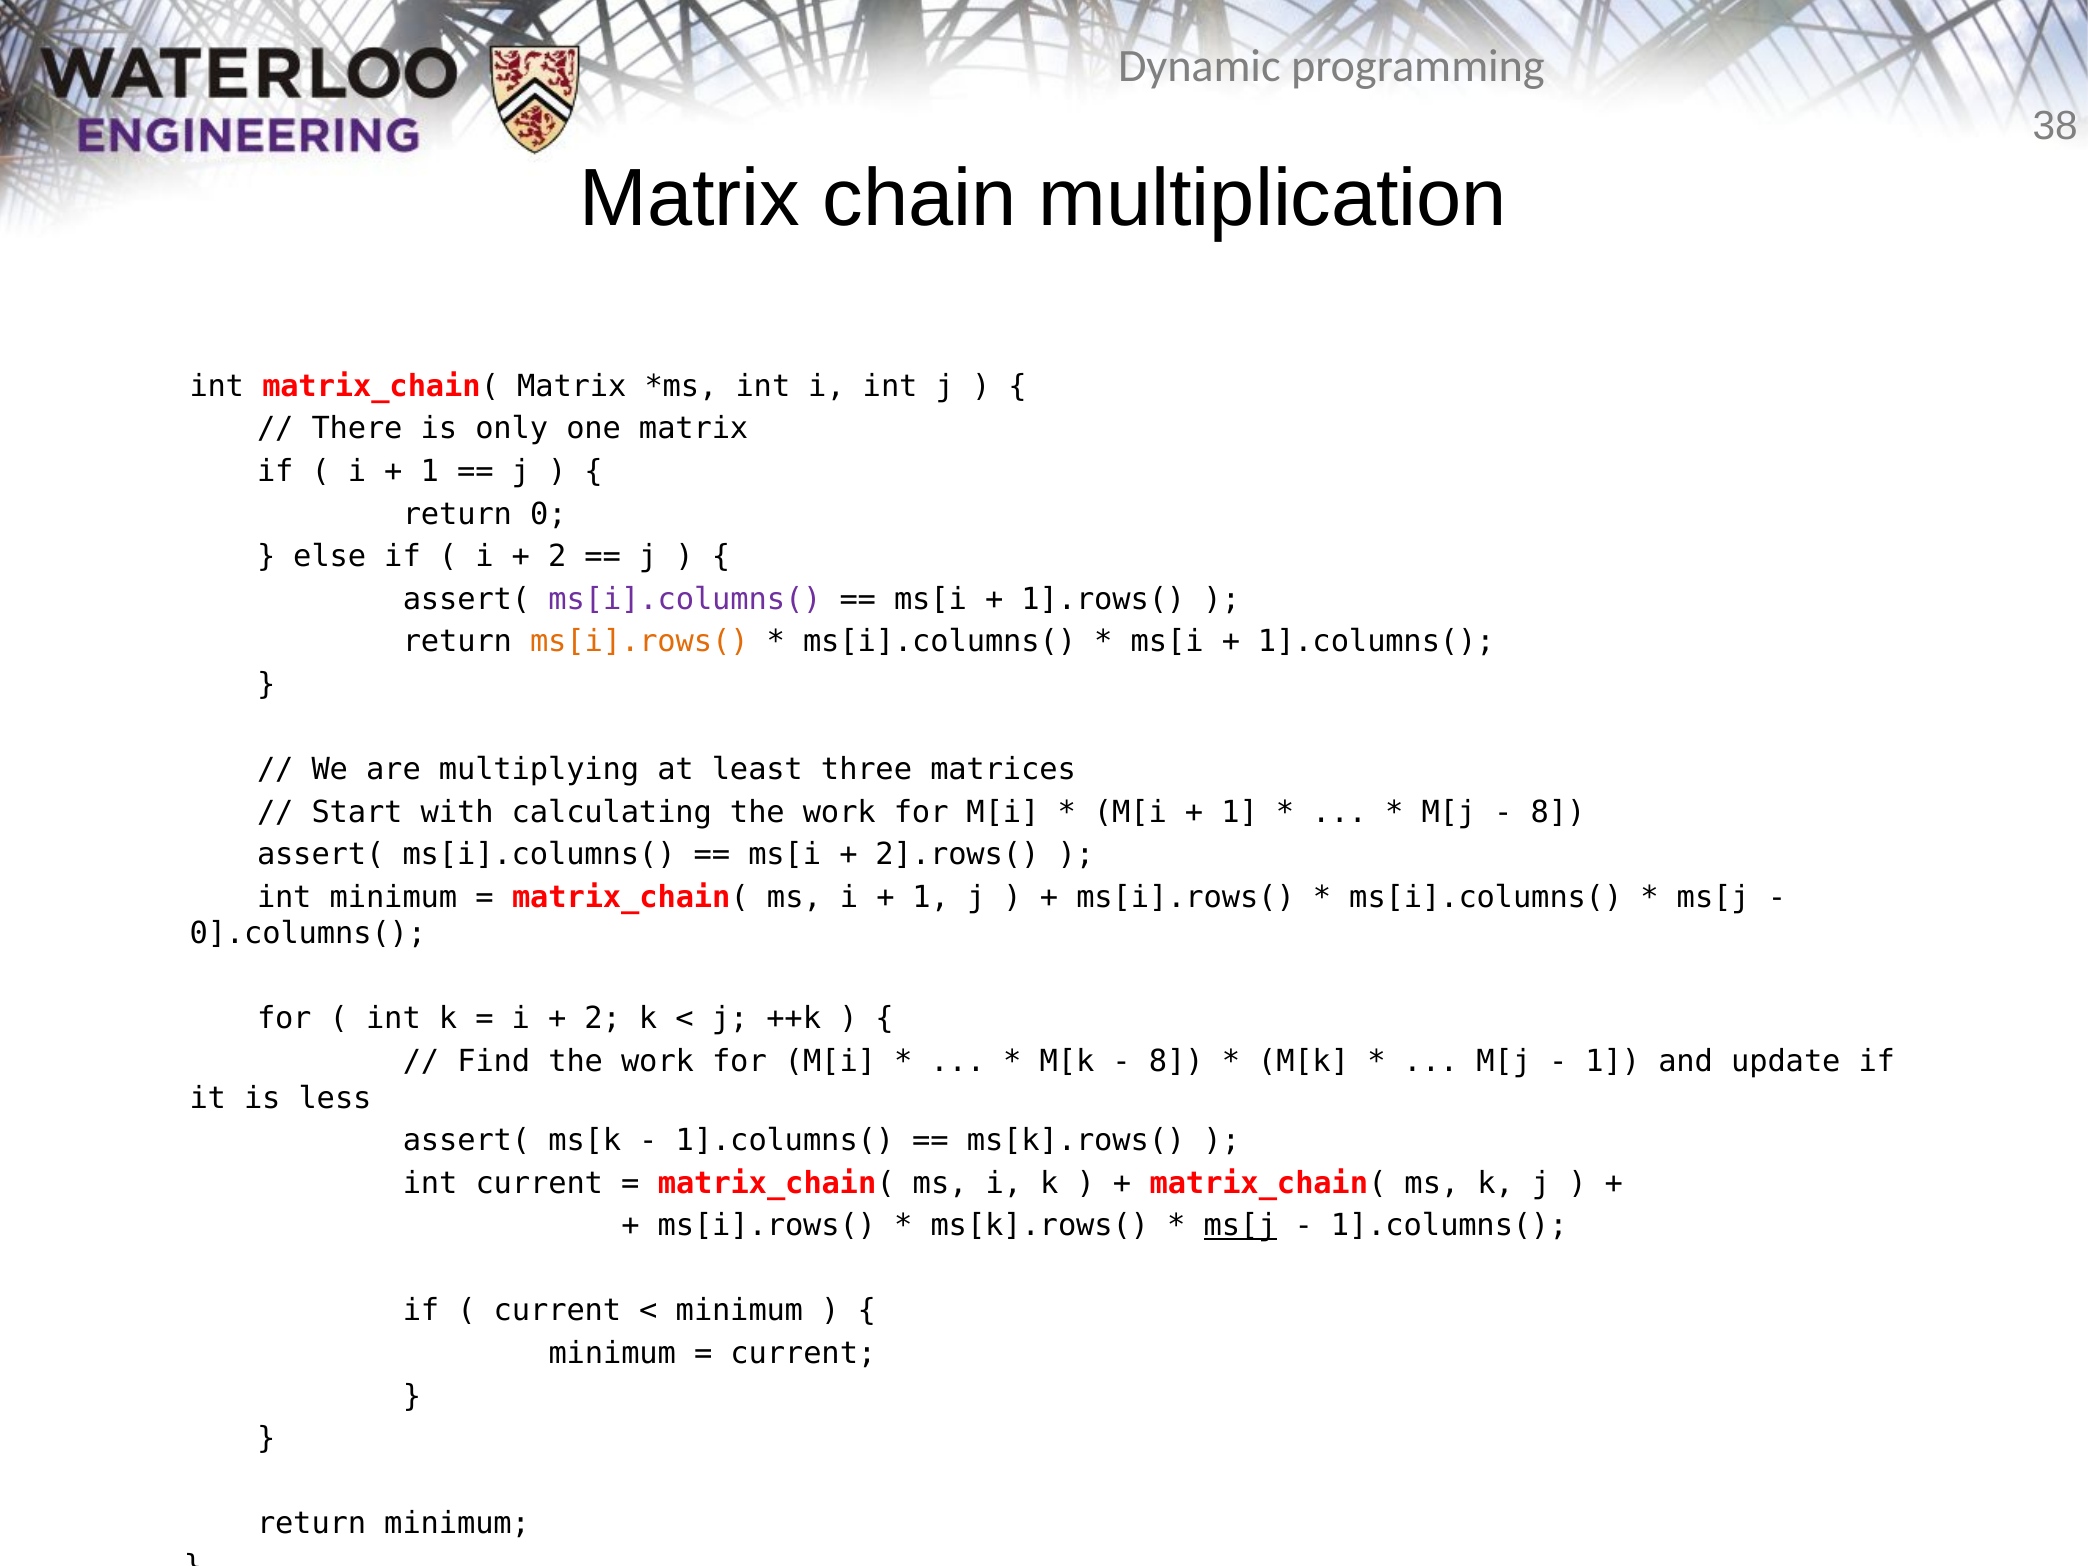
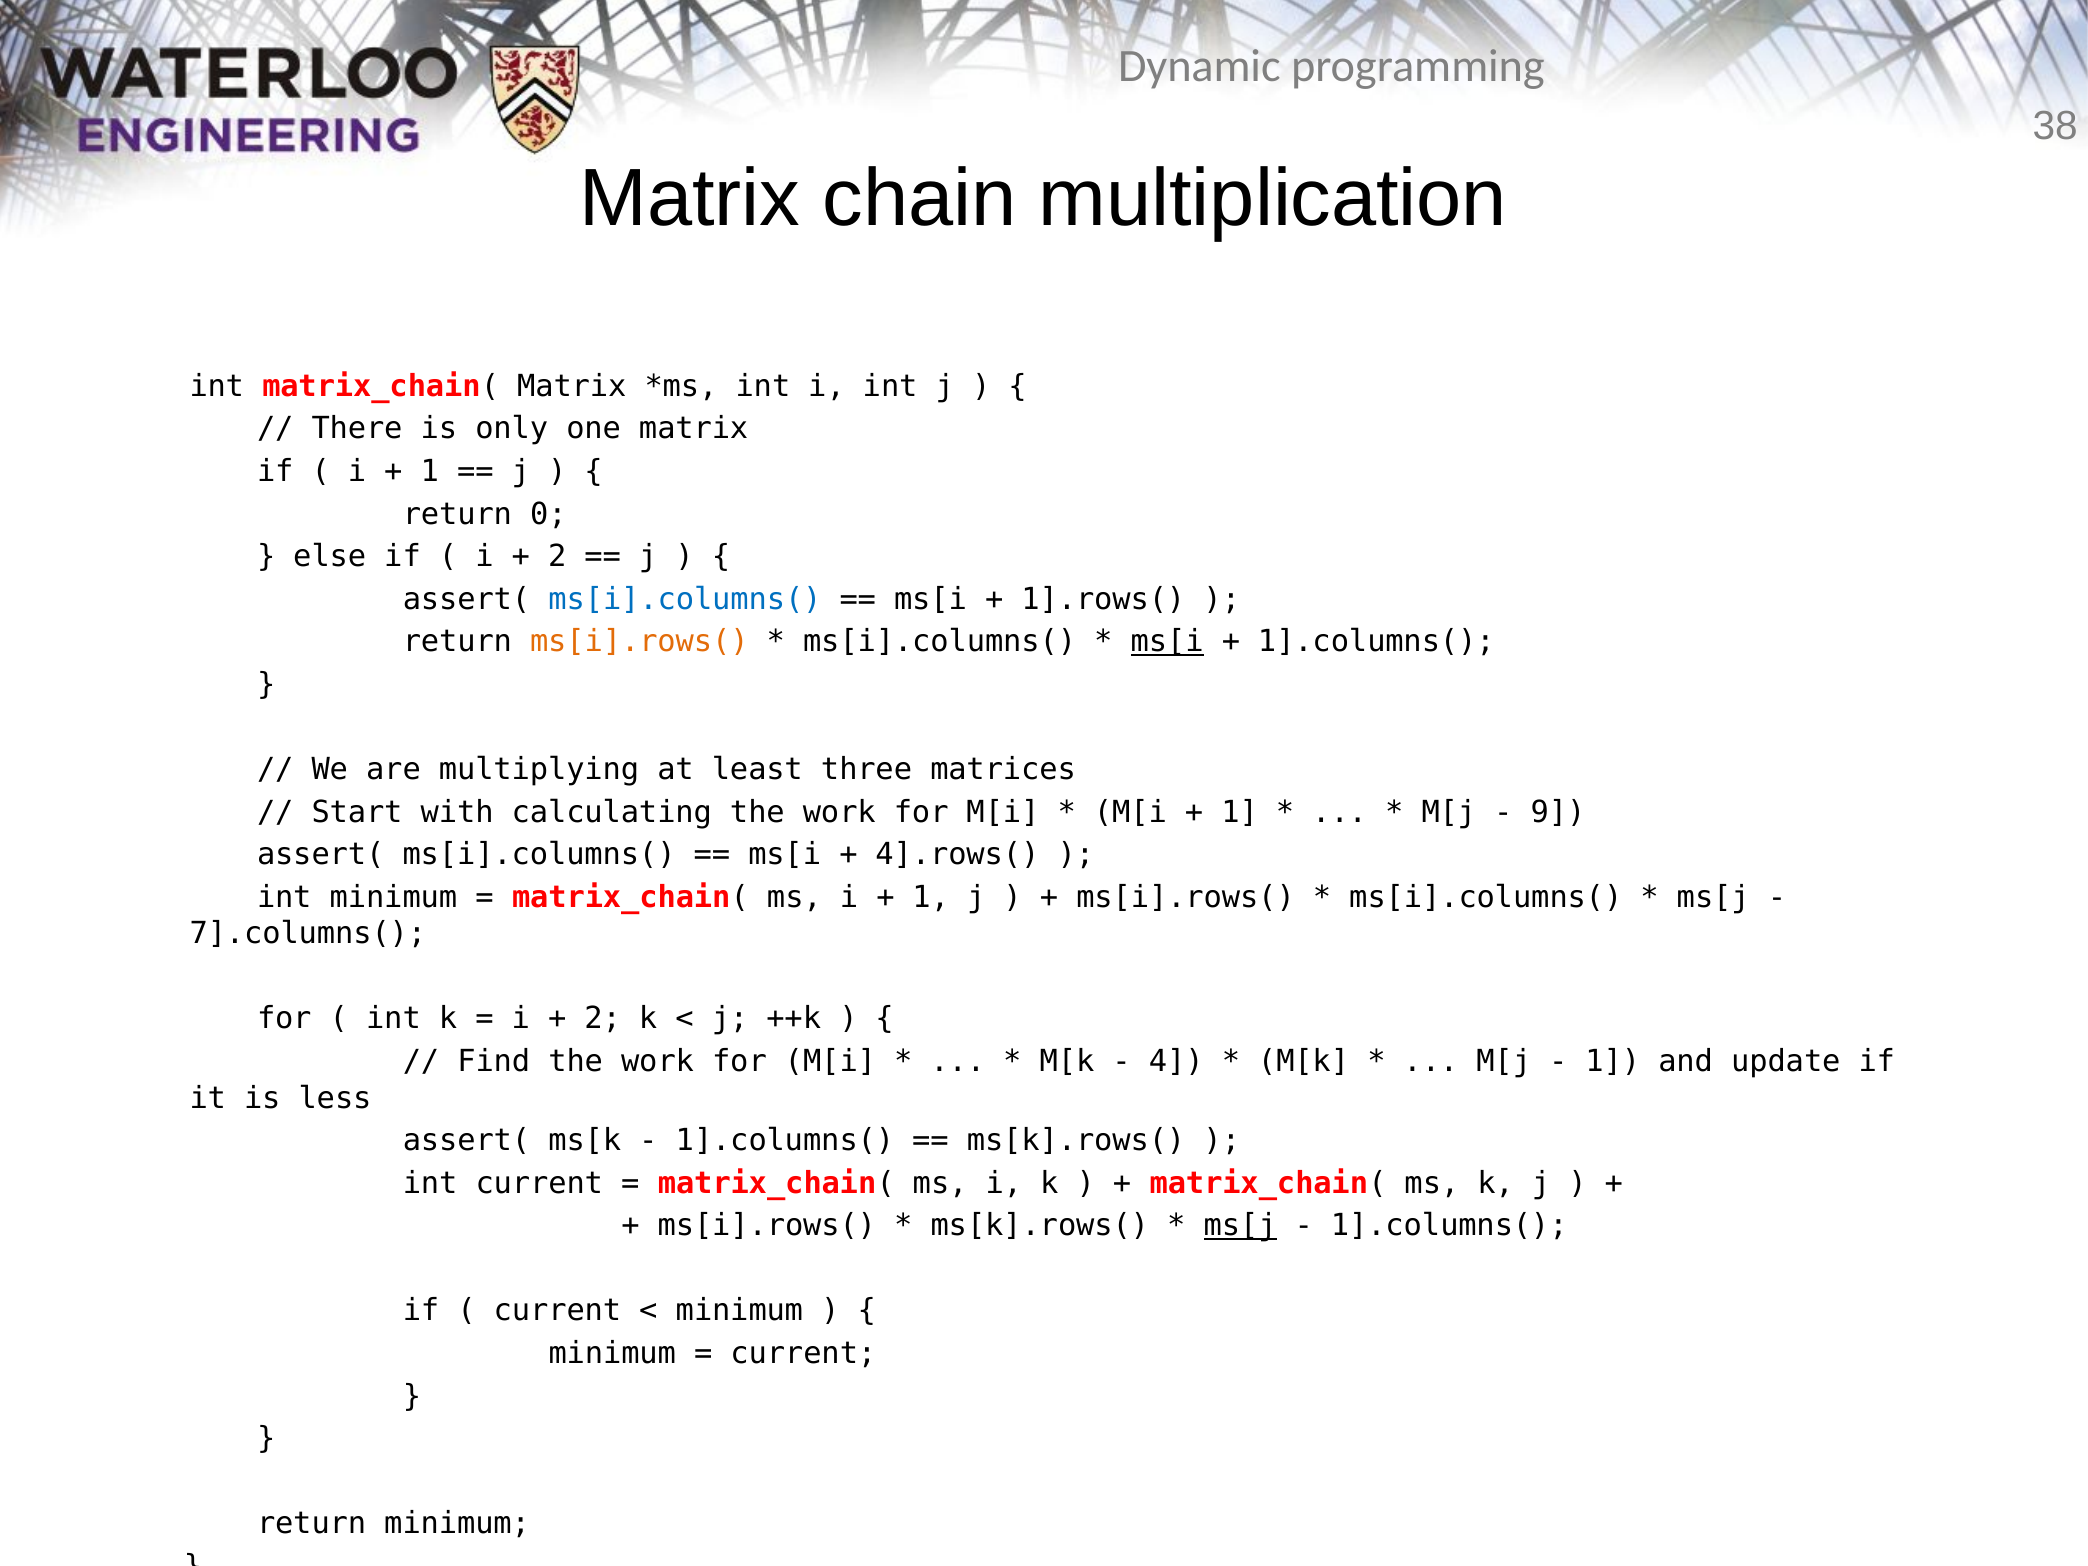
ms[i].columns( colour: purple -> blue (685, 599)
ms[i underline: none -> present (1167, 642)
8: 8 -> 9 (1558, 812)
2].rows(: 2].rows( -> 4].rows( (957, 855)
0].columns(: 0].columns( -> 7].columns( (308, 934)
8: 8 -> 4 (1176, 1062)
